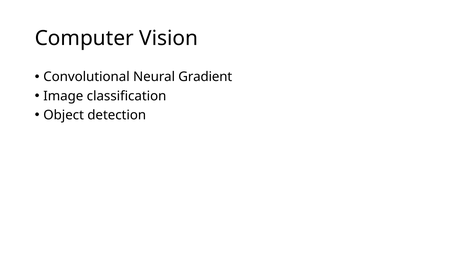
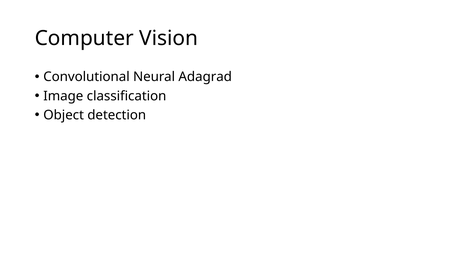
Gradient: Gradient -> Adagrad (205, 77)
